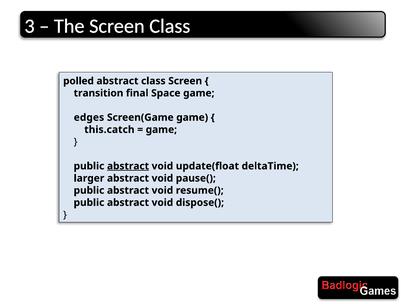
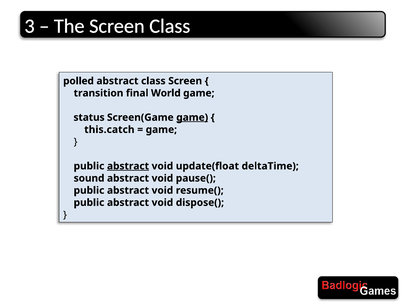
Space: Space -> World (166, 93)
edges: edges -> status (89, 118)
game underline: none -> present (192, 118)
larger: larger -> sound (89, 179)
